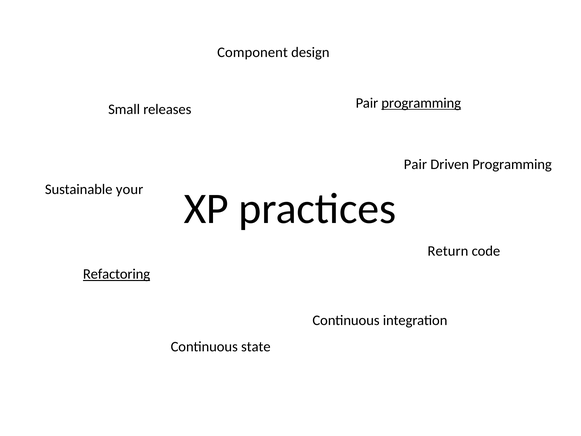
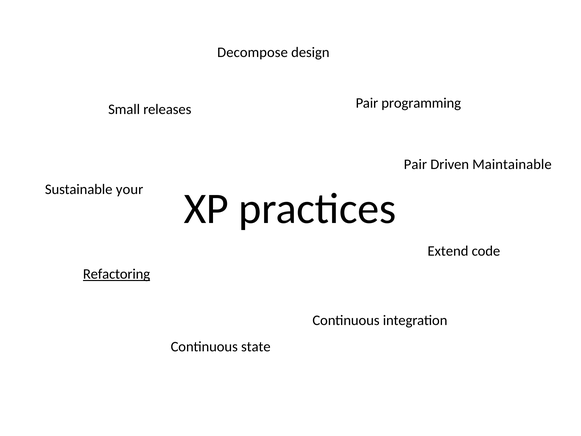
Component: Component -> Decompose (253, 52)
programming underline: present -> none (421, 103)
Driven Programming: Programming -> Maintainable (512, 164)
Return: Return -> Extend (448, 251)
